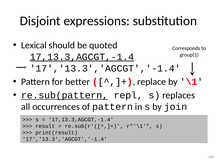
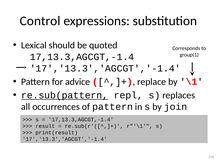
Disjoint: Disjoint -> Control (40, 21)
17,13.3,AGCGT,-1.4 underline: present -> none (82, 57)
better: better -> advice (78, 82)
